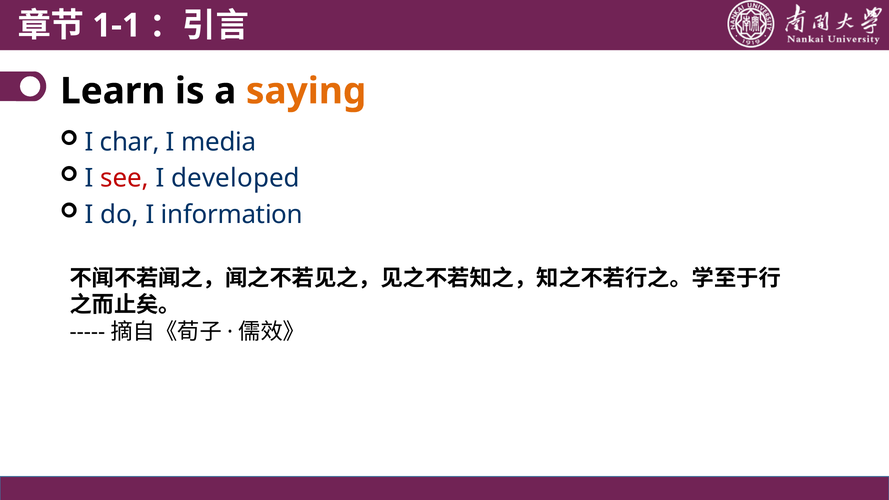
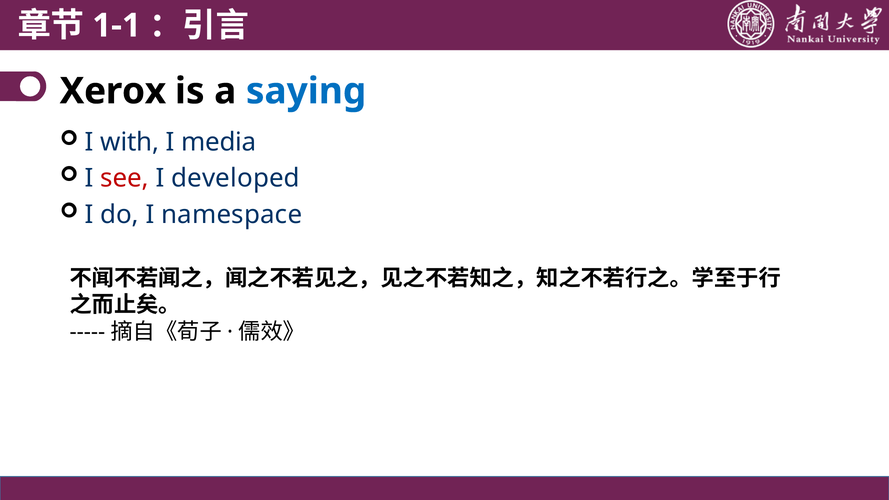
Learn: Learn -> Xerox (113, 91)
saying colour: orange -> blue (306, 91)
char: char -> with (130, 142)
information: information -> namespace (232, 215)
